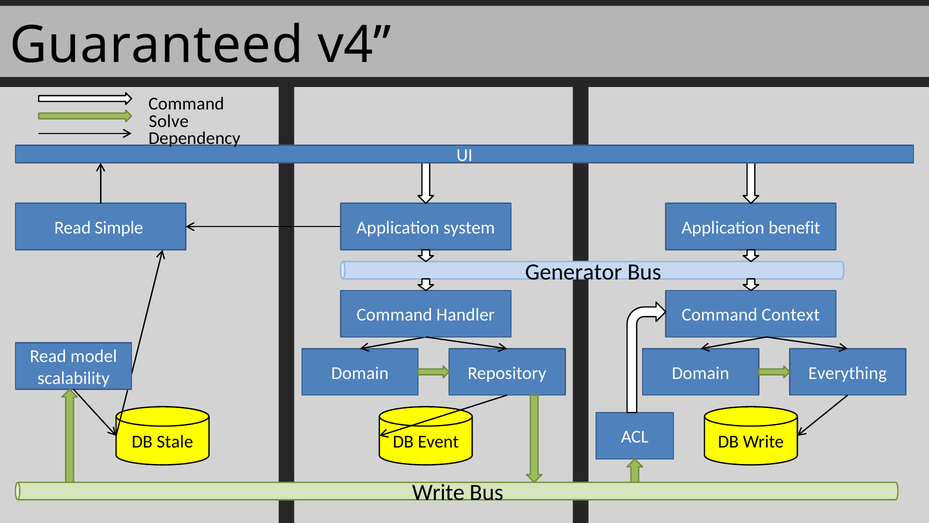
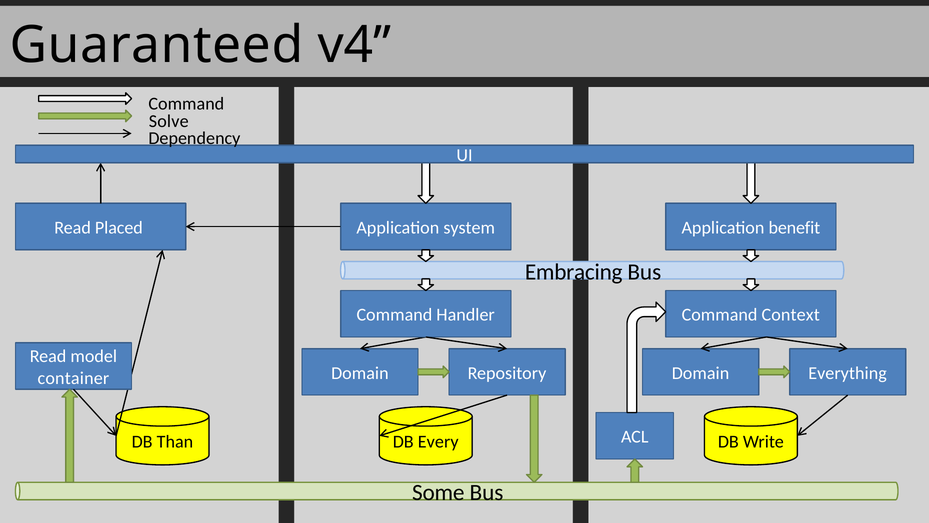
Simple: Simple -> Placed (119, 228)
Generator: Generator -> Embracing (574, 272)
scalability: scalability -> container (73, 378)
Stale: Stale -> Than (175, 442)
Event: Event -> Every (438, 442)
Write: Write -> Some (438, 492)
